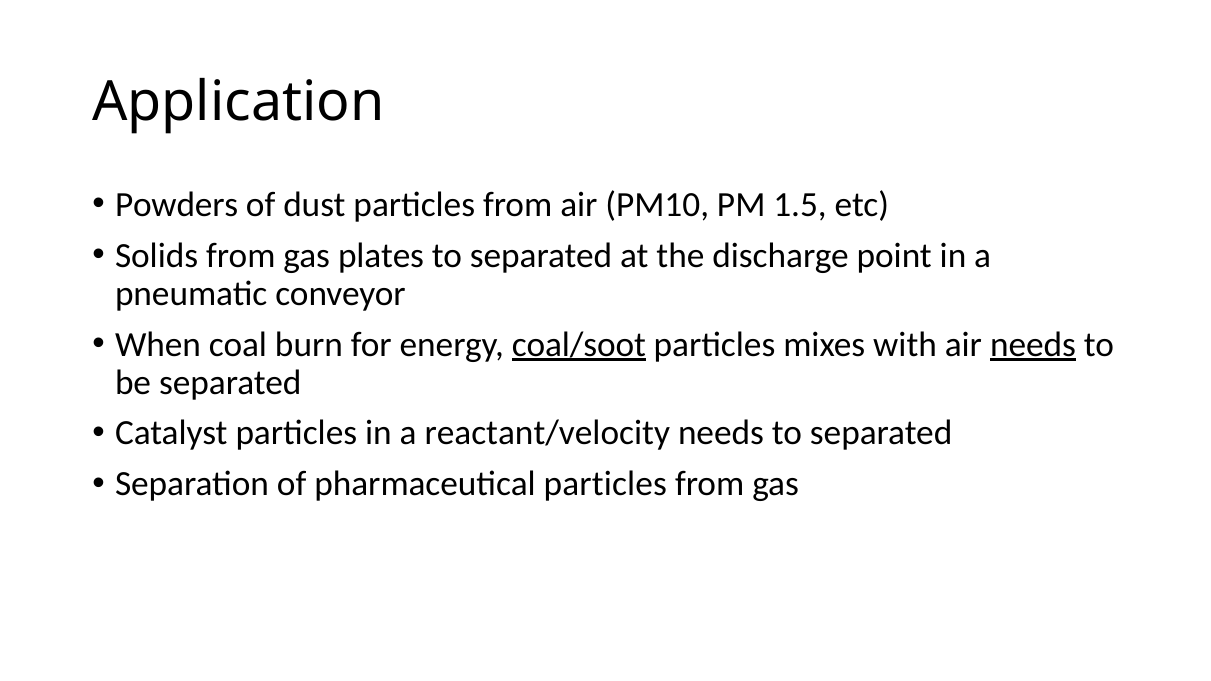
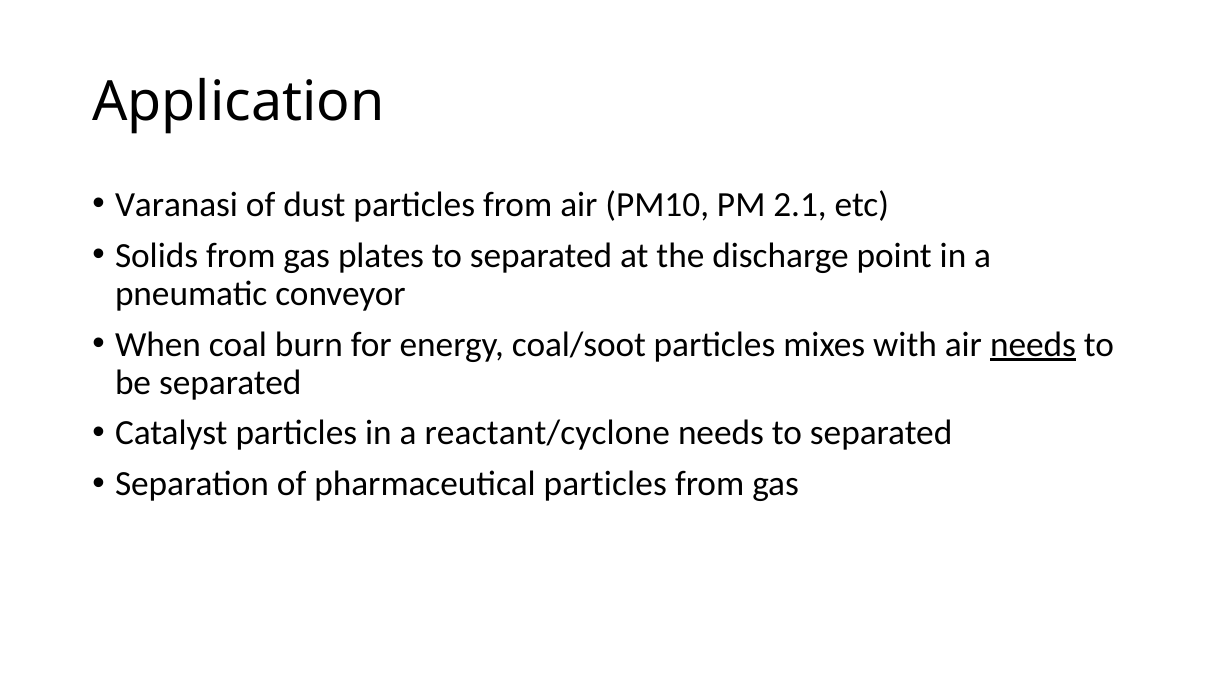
Powders: Powders -> Varanasi (177, 205)
1.5: 1.5 -> 2.1 (800, 205)
coal/soot underline: present -> none (579, 344)
reactant/velocity: reactant/velocity -> reactant/cyclone (547, 433)
